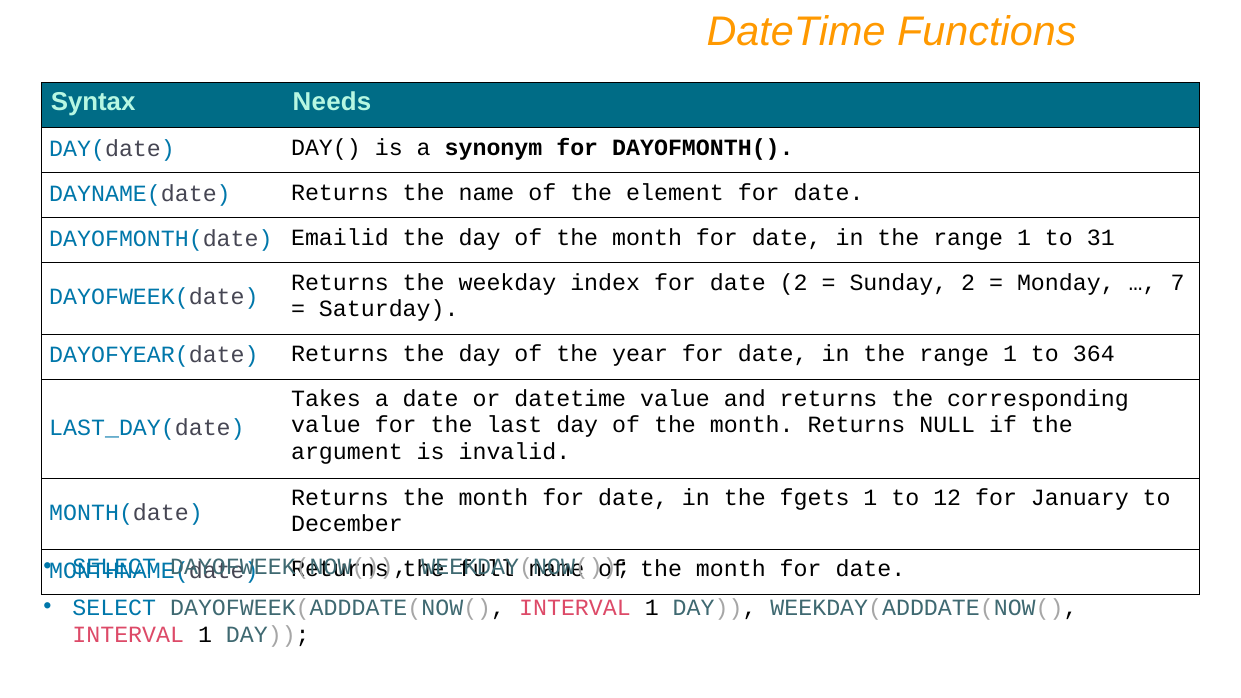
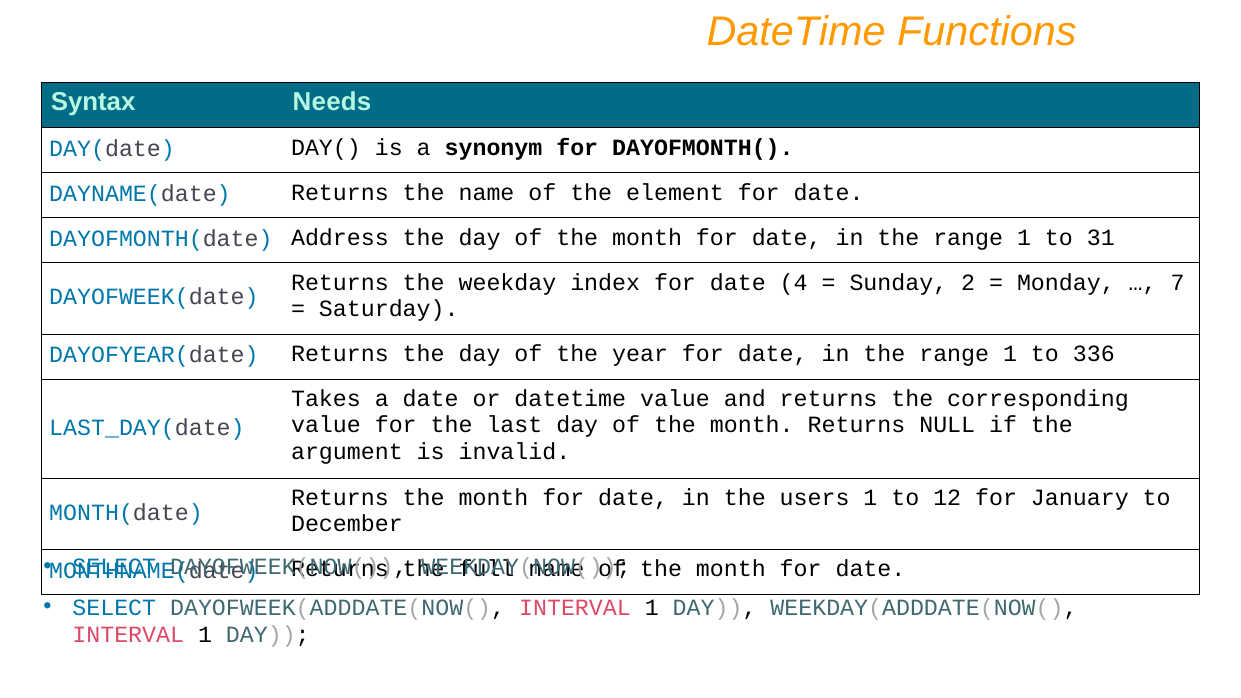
Emailid: Emailid -> Address (340, 237)
date 2: 2 -> 4 (794, 282)
364: 364 -> 336 (1094, 354)
fgets: fgets -> users (815, 498)
